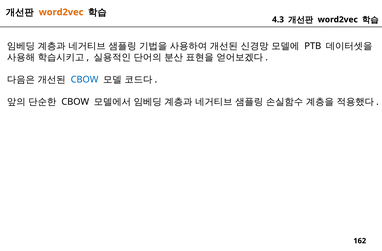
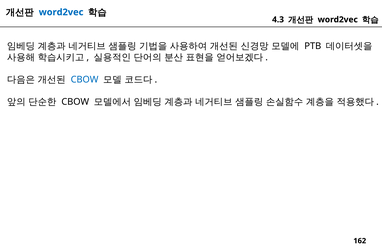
word2vec colour: orange -> blue (61, 12)
